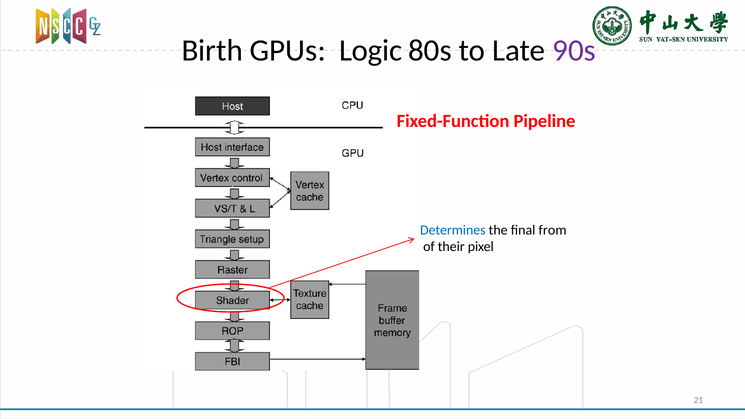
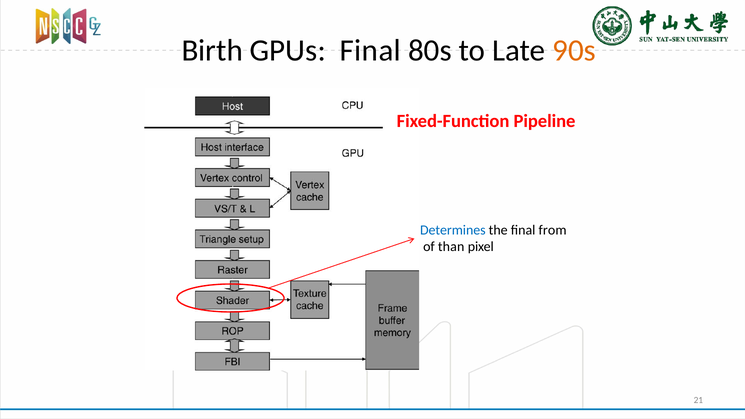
GPUs Logic: Logic -> Final (370, 51)
90s colour: purple -> orange (574, 51)
their: their -> than (451, 247)
